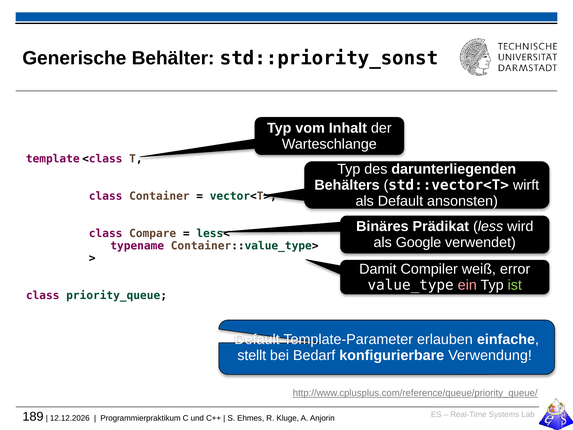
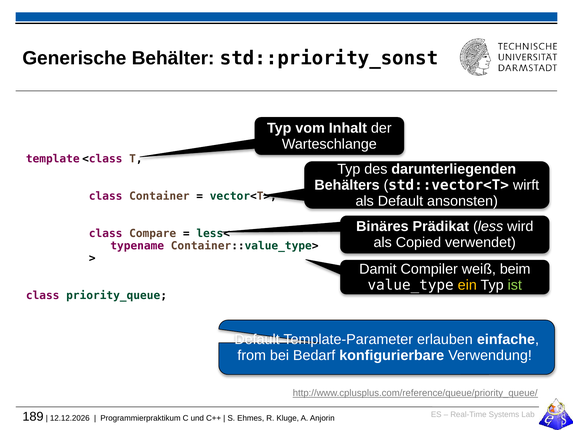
Google: Google -> Copied (418, 242)
error: error -> beim (515, 269)
ein colour: pink -> yellow (467, 285)
stellt: stellt -> from (252, 355)
